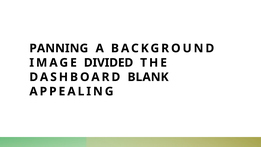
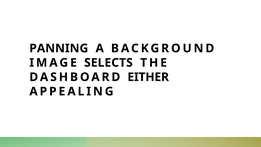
DIVIDED: DIVIDED -> SELECTS (108, 63)
BLANK: BLANK -> EITHER (148, 77)
